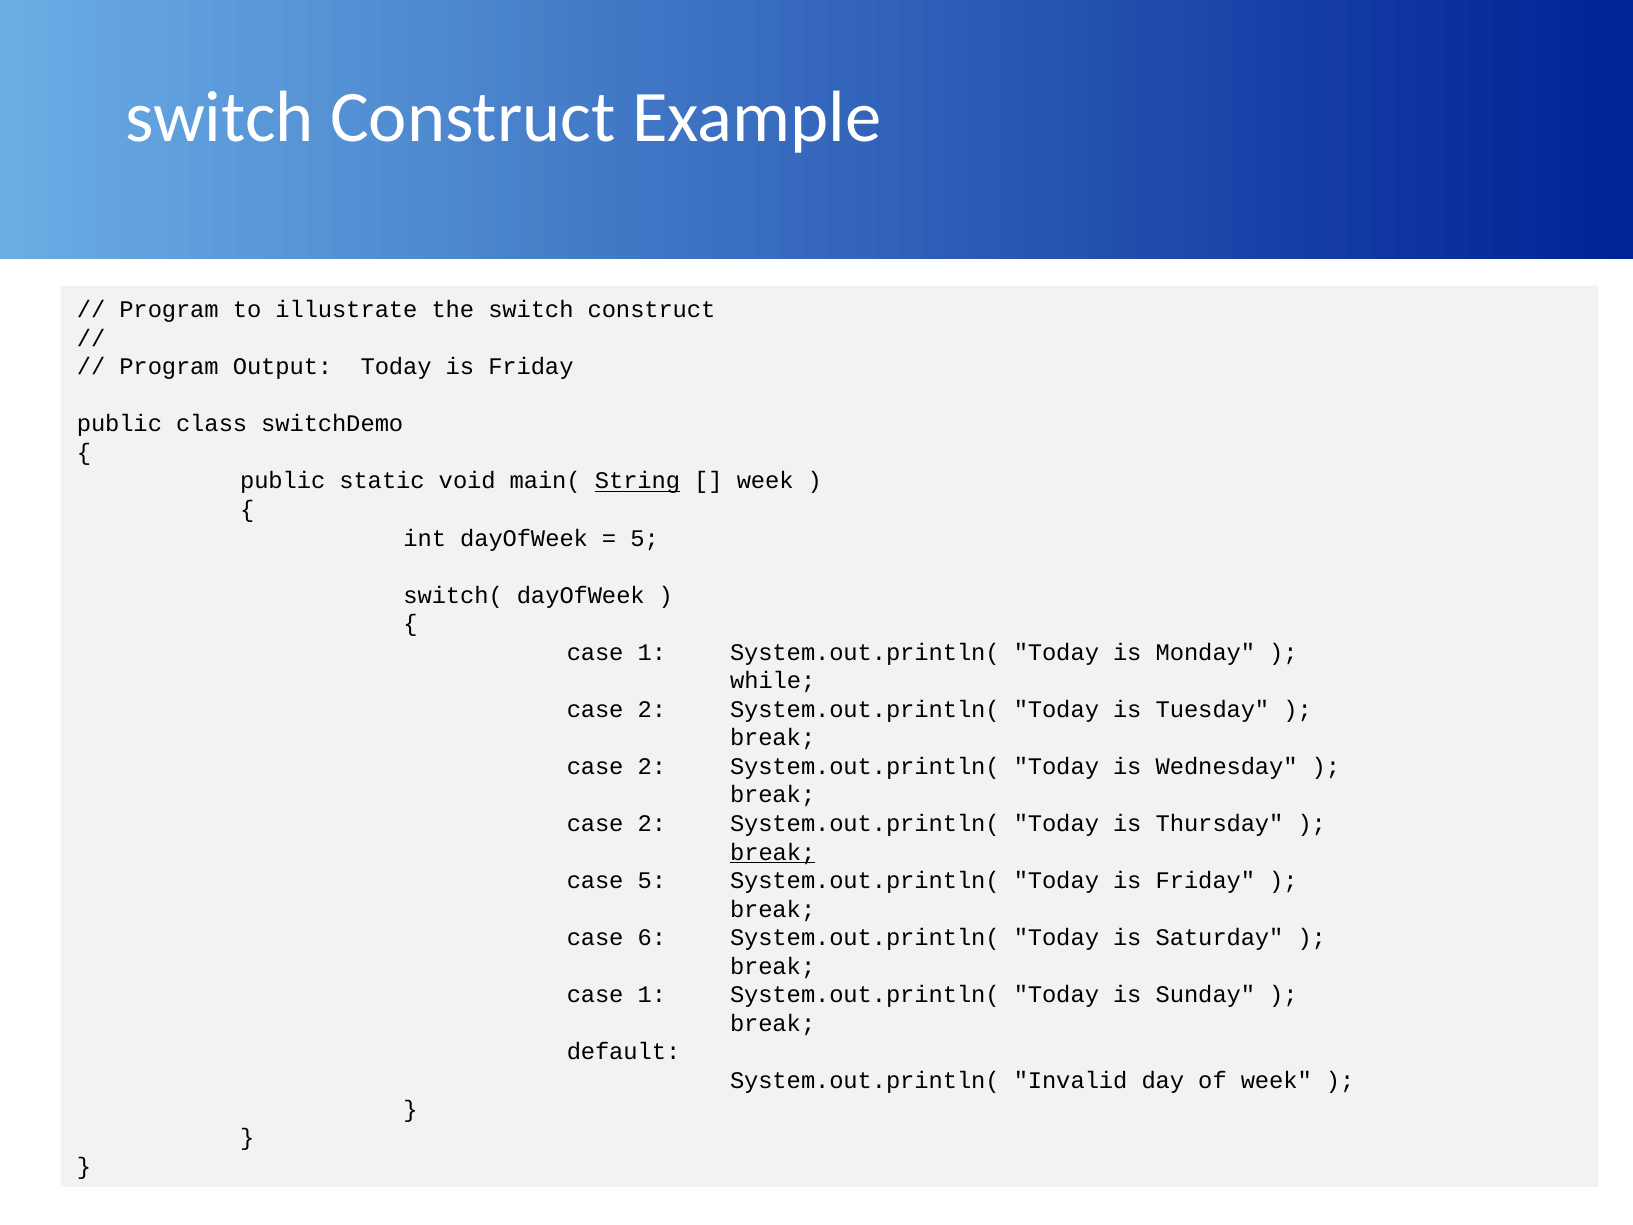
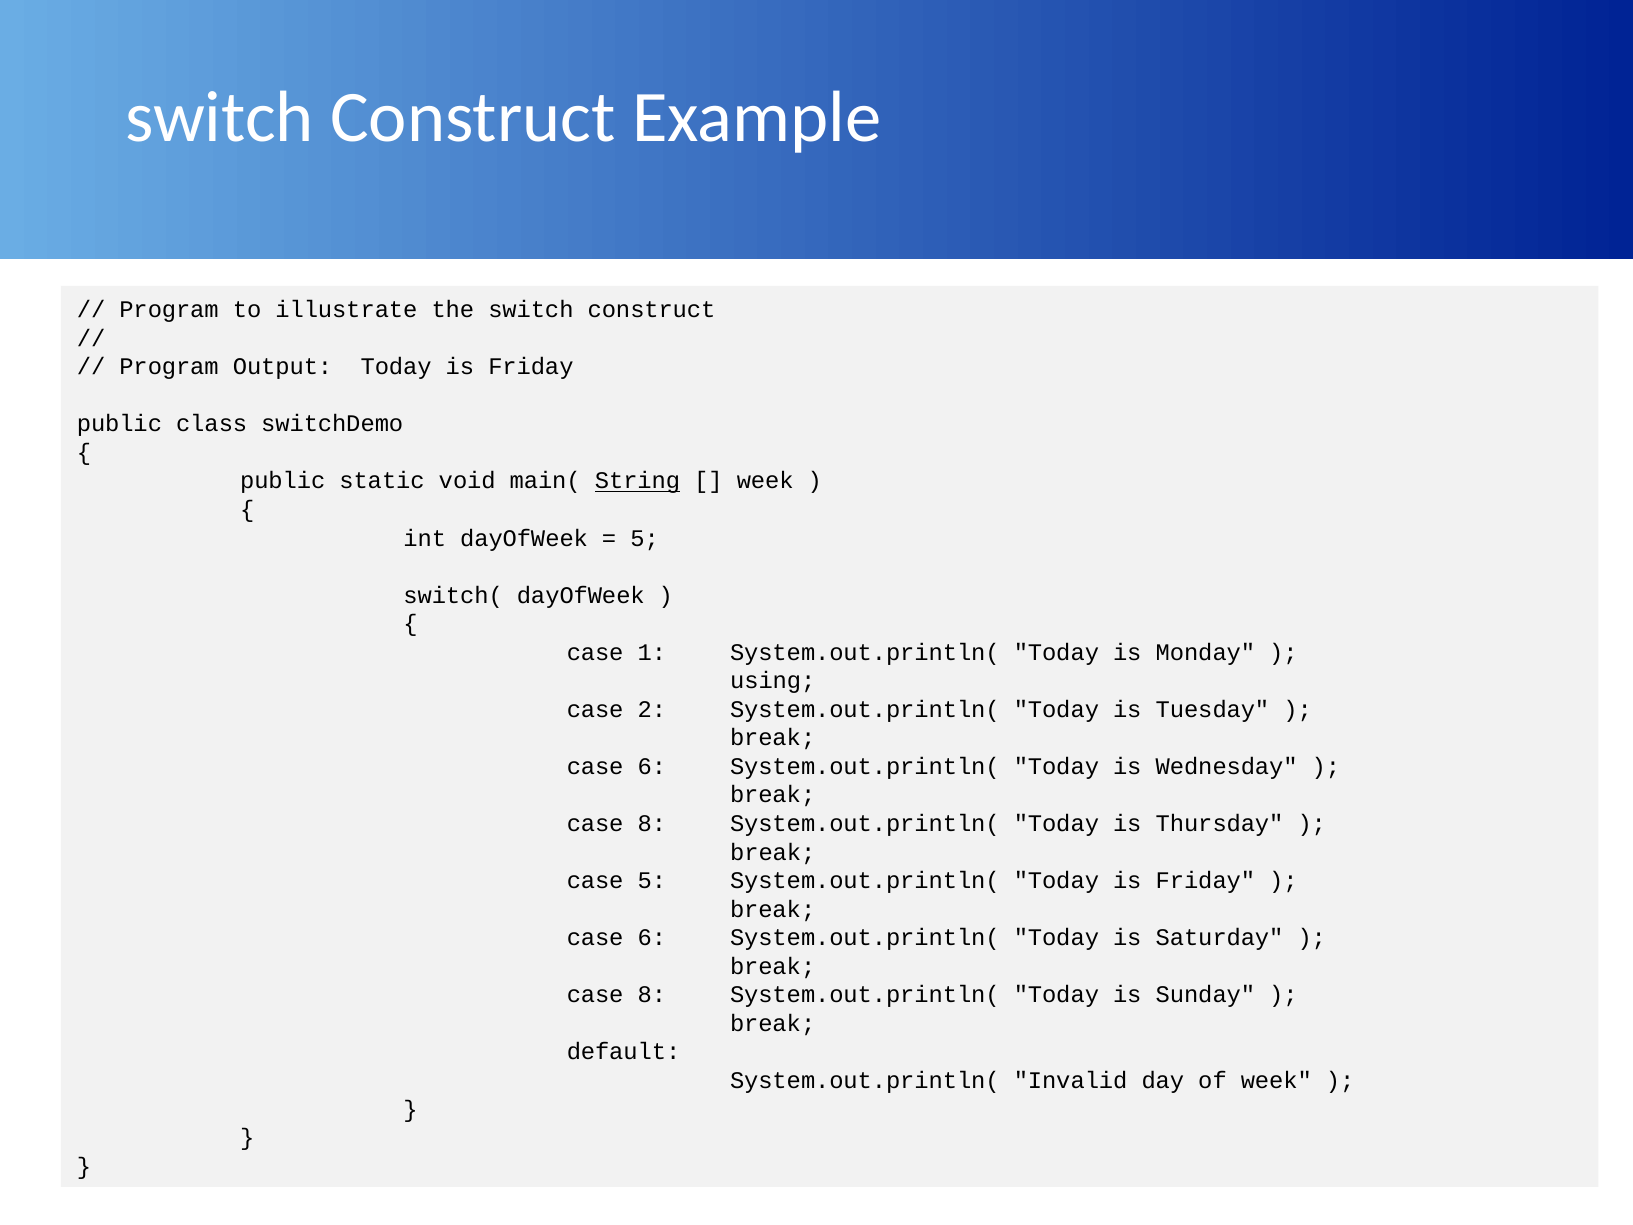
while: while -> using (773, 681)
2: 2 -> 6 (652, 766)
2: 2 -> 8 (652, 824)
break underline: present -> none (773, 852)
1: 1 -> 8 (652, 995)
